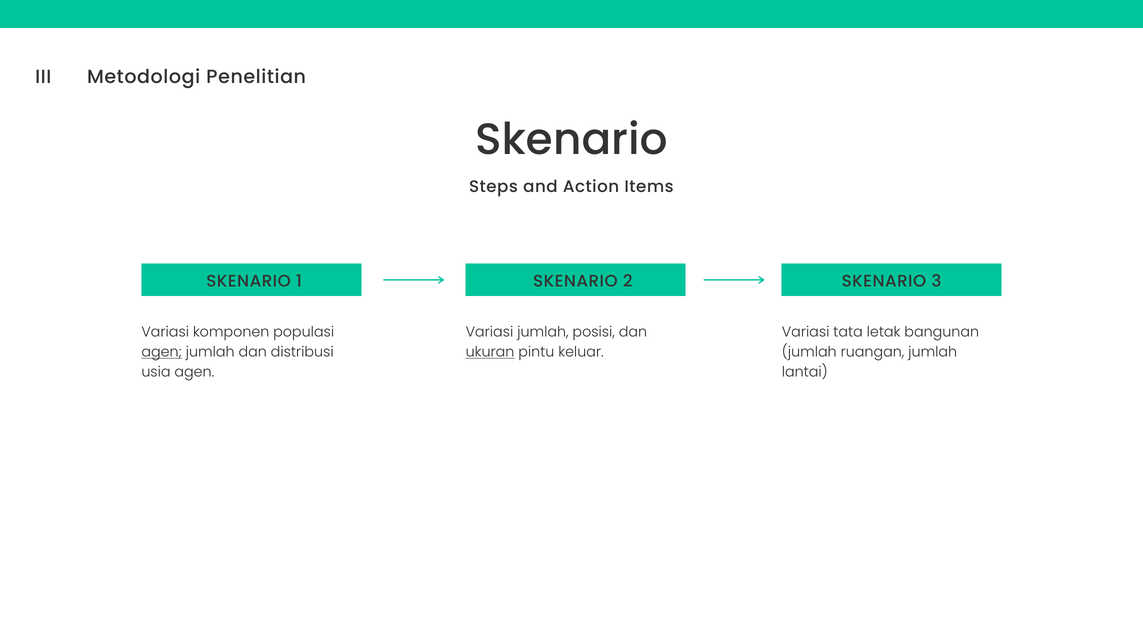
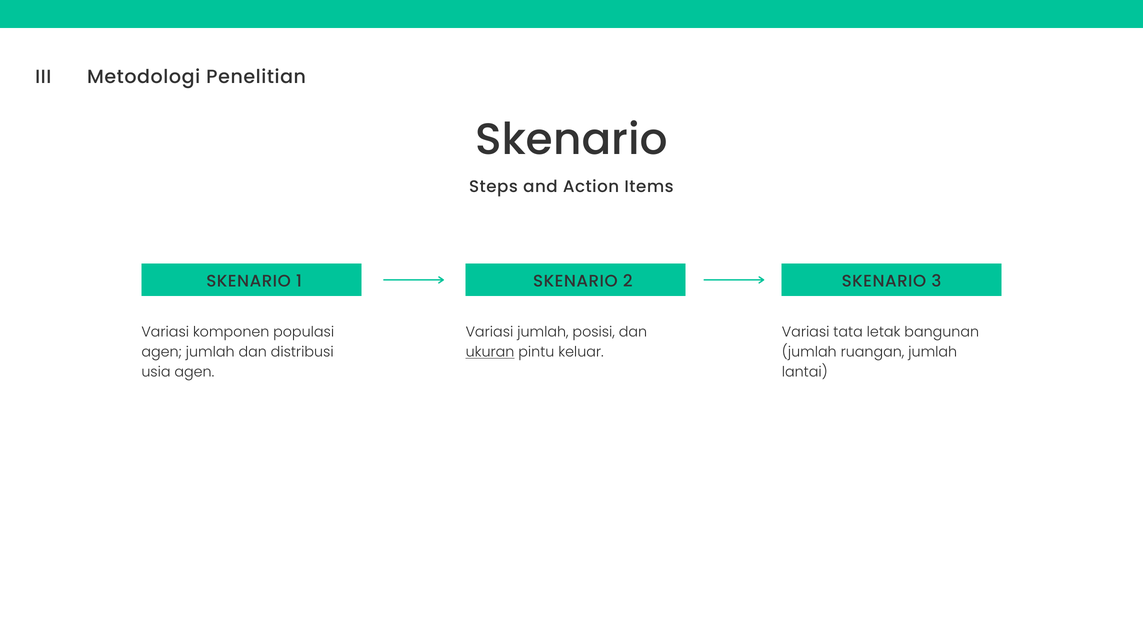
agen underline: present -> none (162, 352)
